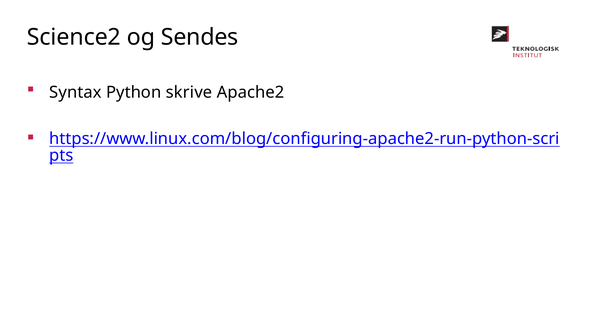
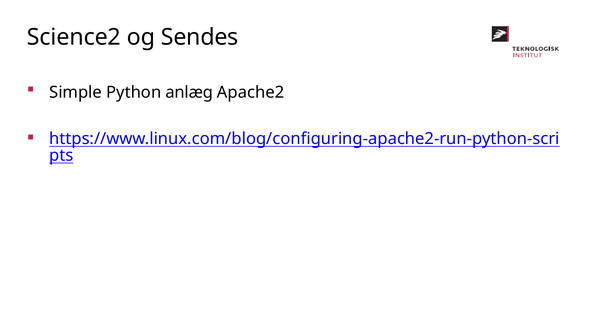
Syntax: Syntax -> Simple (76, 92)
skrive: skrive -> anlæg (189, 92)
